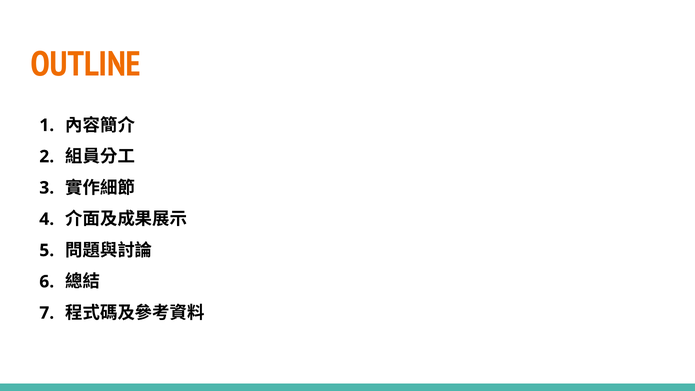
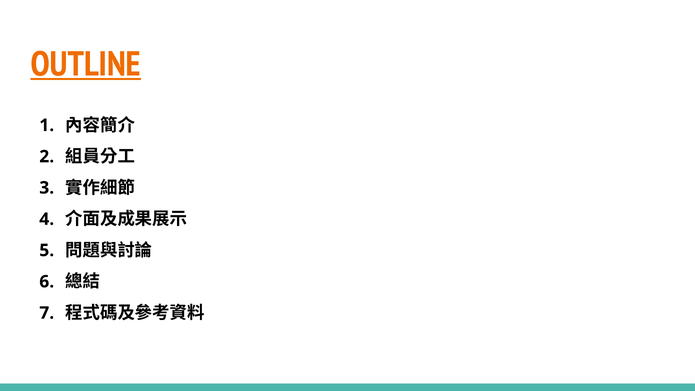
OUTLINE underline: none -> present (86, 64)
